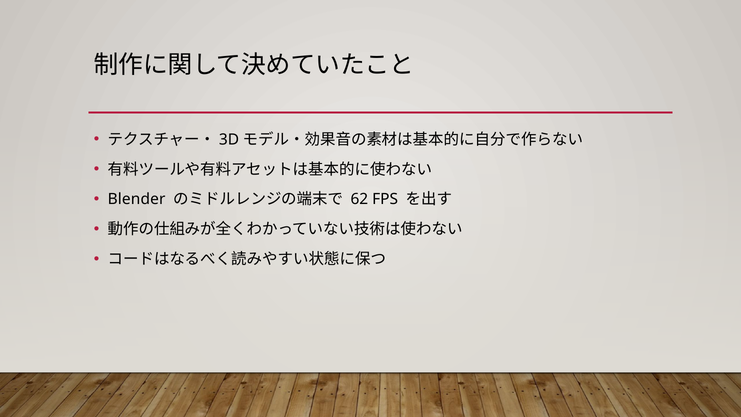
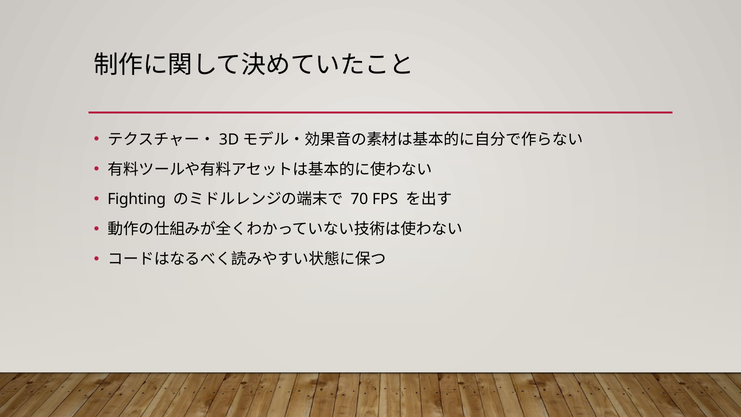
Blender: Blender -> Fighting (137, 199)
62: 62 -> 70 (359, 199)
